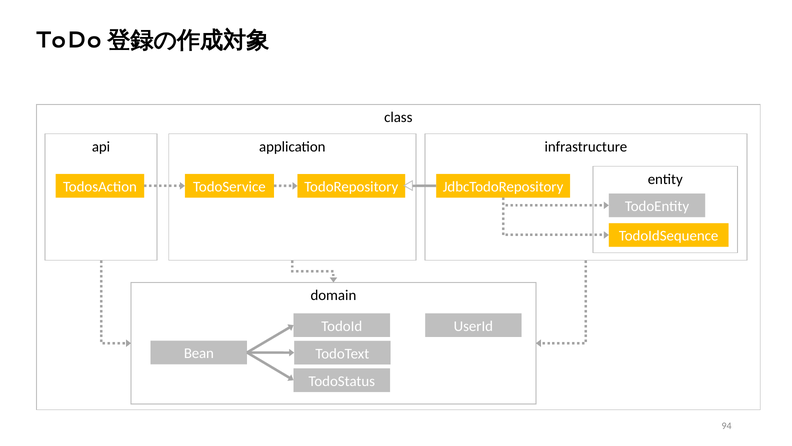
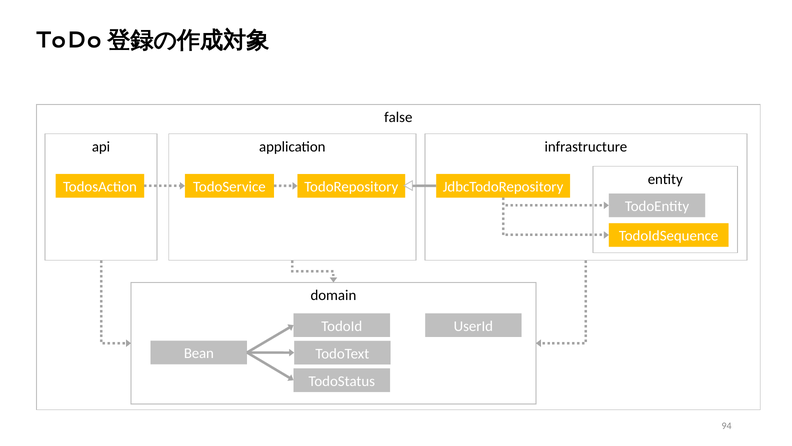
class: class -> false (398, 117)
